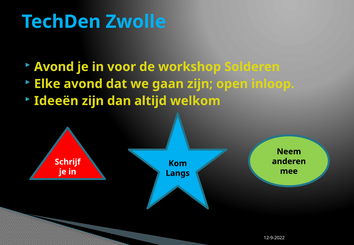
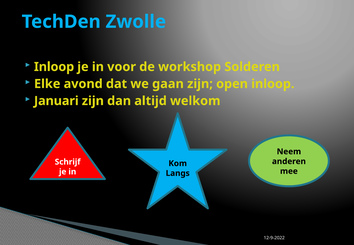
Avond: Avond -> Inloop (54, 67)
Ideeën: Ideeën -> Januari (56, 101)
